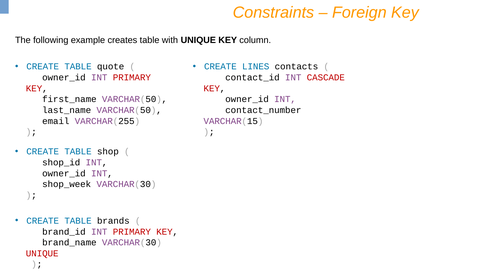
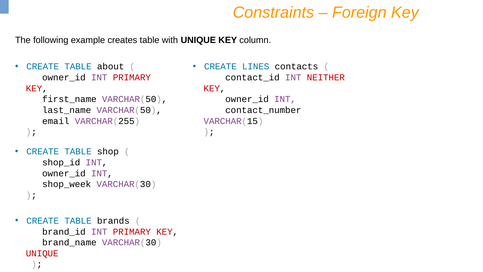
quote: quote -> about (111, 67)
CASCADE: CASCADE -> NEITHER (326, 77)
